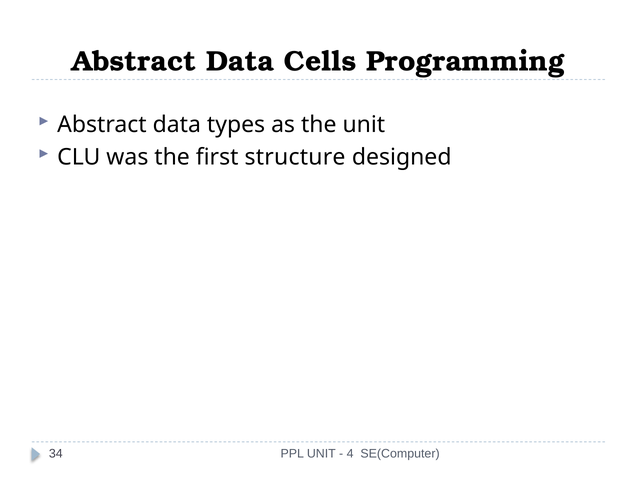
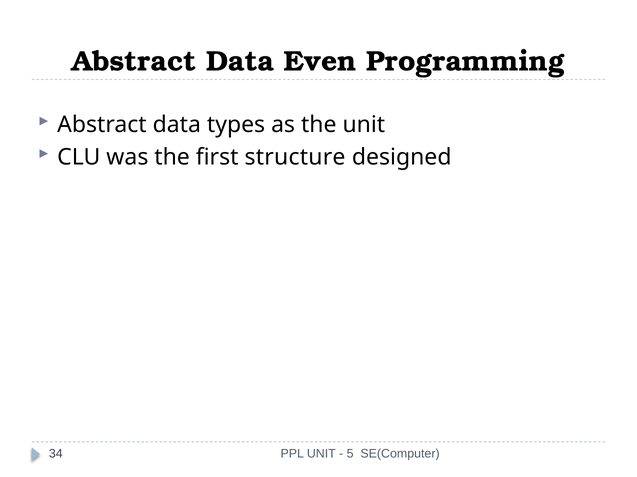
Cells: Cells -> Even (320, 61)
4: 4 -> 5 (350, 454)
